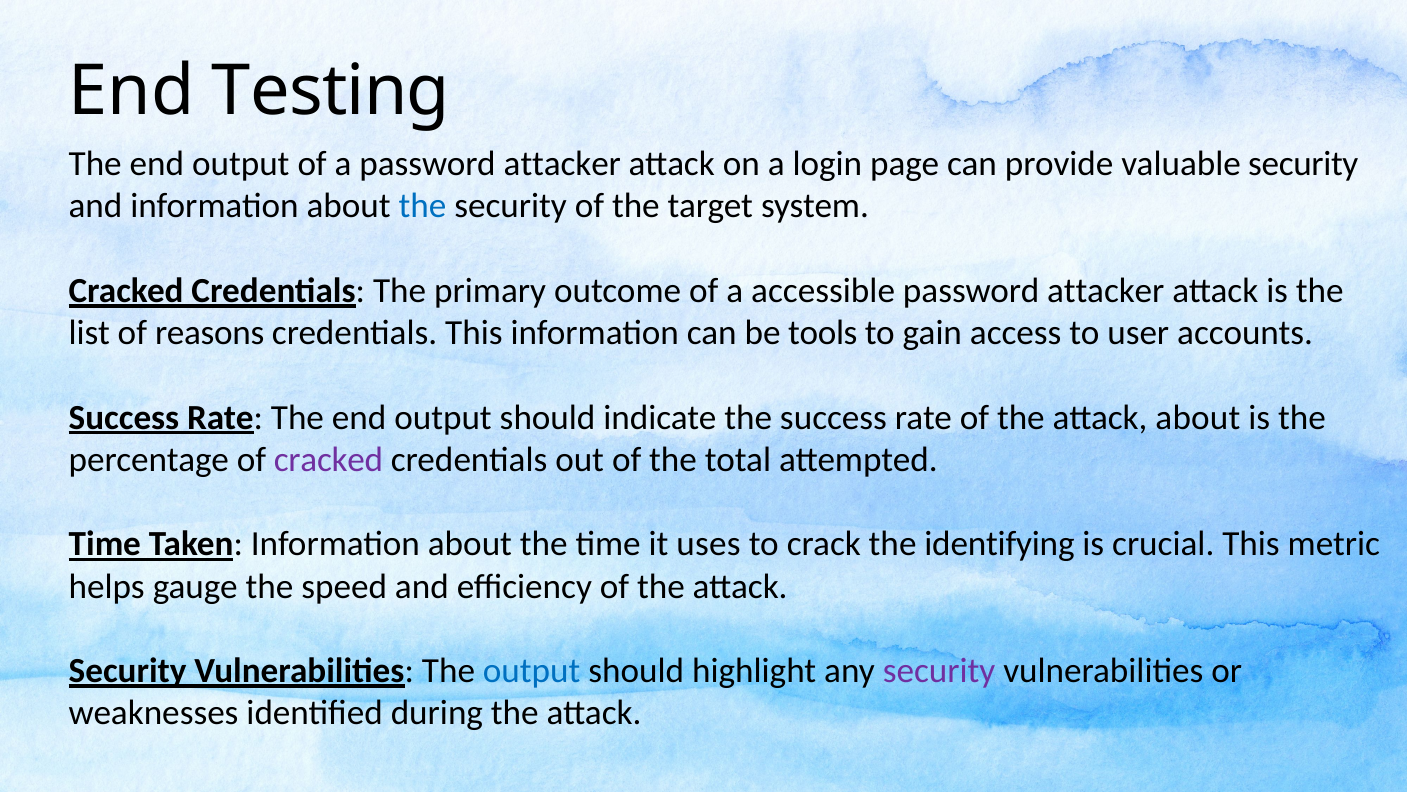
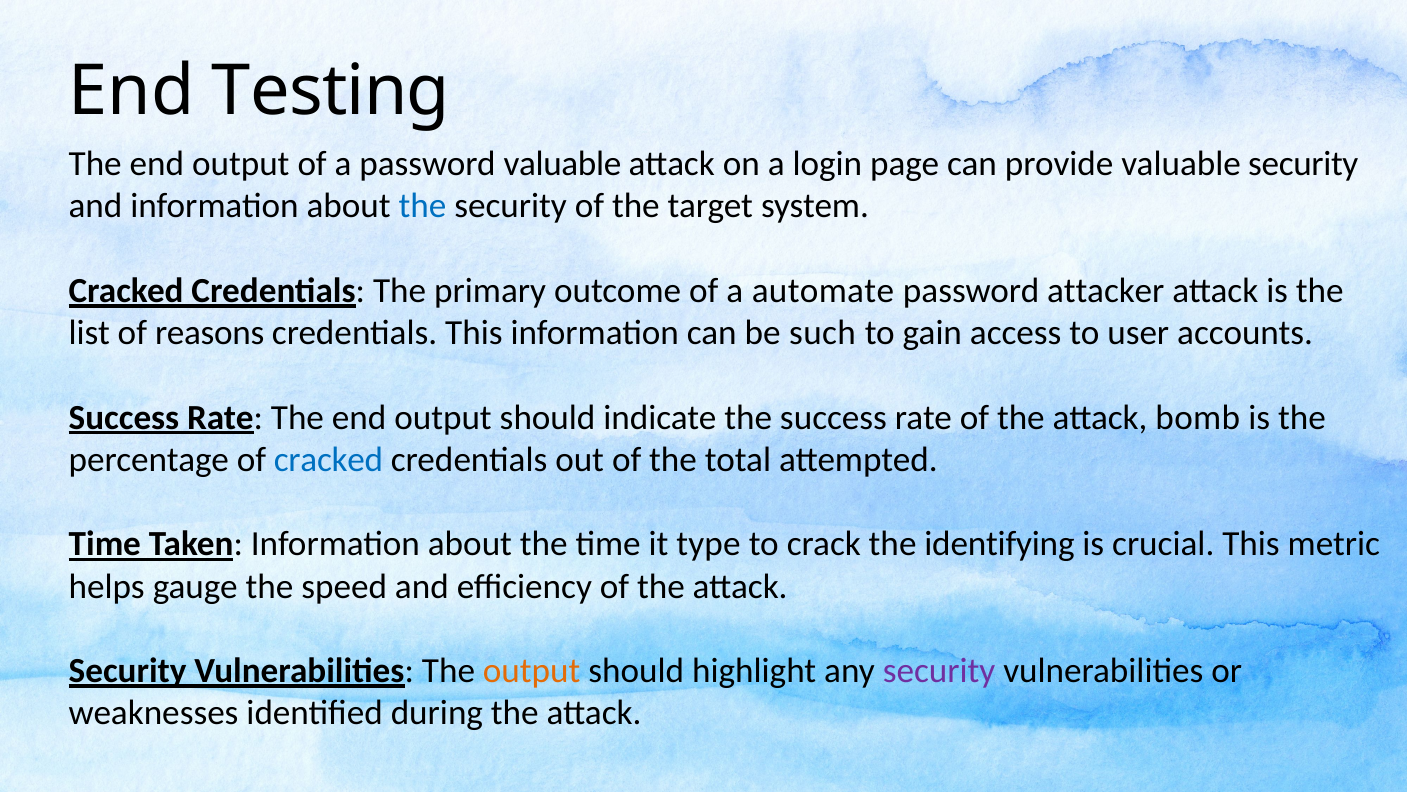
a password attacker: attacker -> valuable (562, 164)
accessible: accessible -> automate (823, 291)
tools: tools -> such (822, 333)
attack about: about -> bomb (1198, 417)
cracked colour: purple -> blue (329, 459)
uses: uses -> type (709, 544)
output colour: blue -> orange (532, 670)
